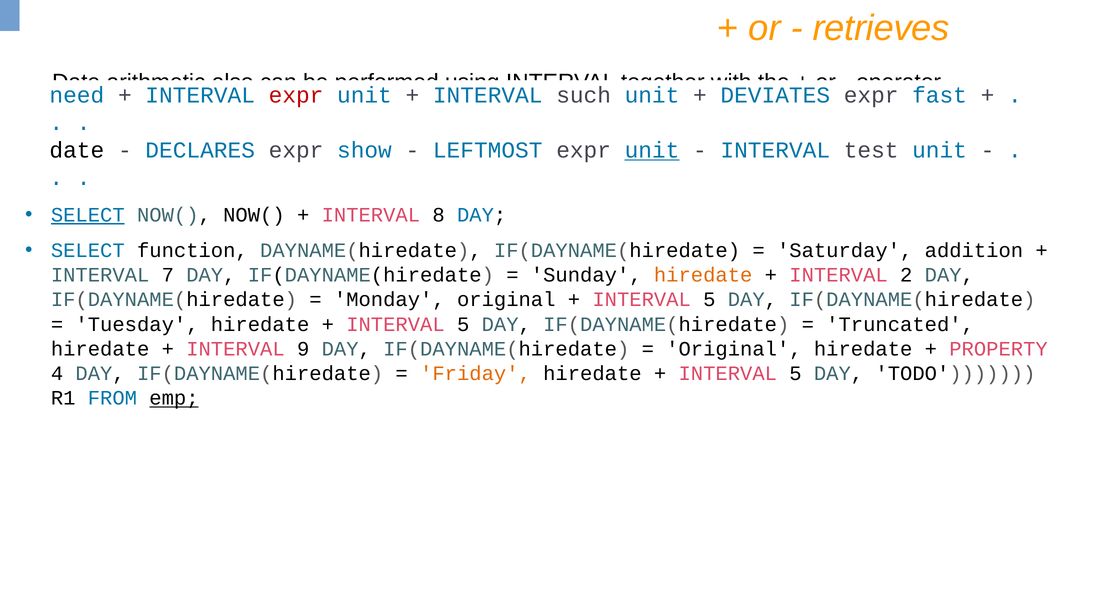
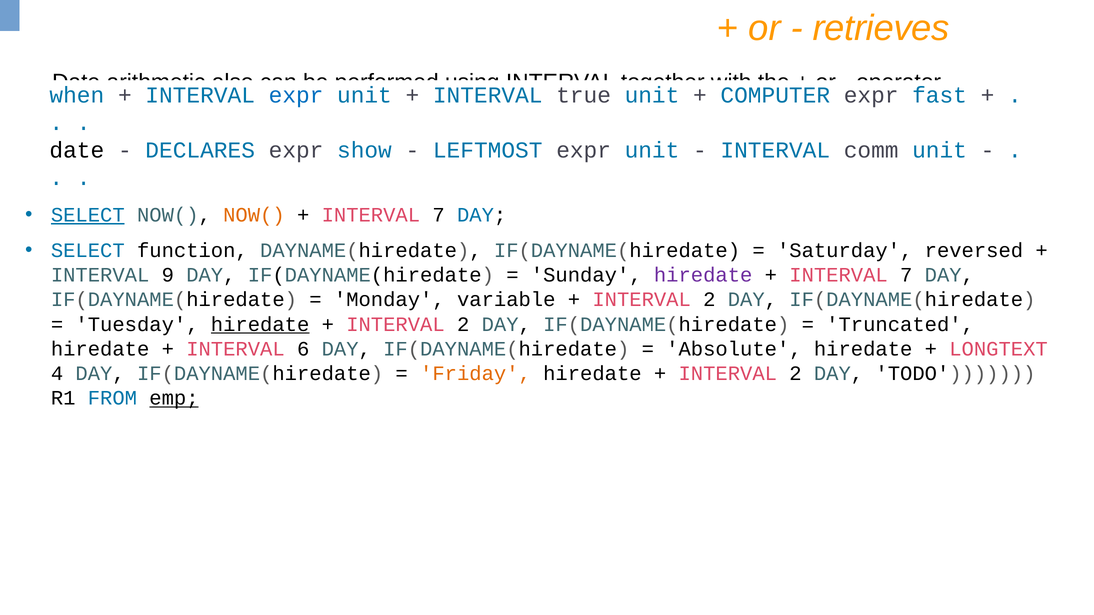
need: need -> when (77, 96)
expr colour: red -> blue (296, 96)
such: such -> true (584, 96)
DEVIATES: DEVIATES -> COMPUTER (775, 96)
unit underline: present -> none (652, 150)
test: test -> comm (871, 150)
NOW( colour: black -> orange (254, 215)
8: 8 -> 7 (439, 215)
addition: addition -> reversed (974, 251)
7: 7 -> 9 (168, 275)
hiredate colour: orange -> purple (703, 275)
2: 2 -> 7 (906, 275)
Monday original: original -> variable (506, 300)
5: 5 -> 2 (709, 300)
hiredate underline: none -> present (260, 324)
5: 5 -> 2 (463, 324)
9: 9 -> 6 (303, 349)
Original: Original -> Absolute (734, 349)
PROPERTY: PROPERTY -> LONGTEXT (999, 349)
5: 5 -> 2 (795, 374)
